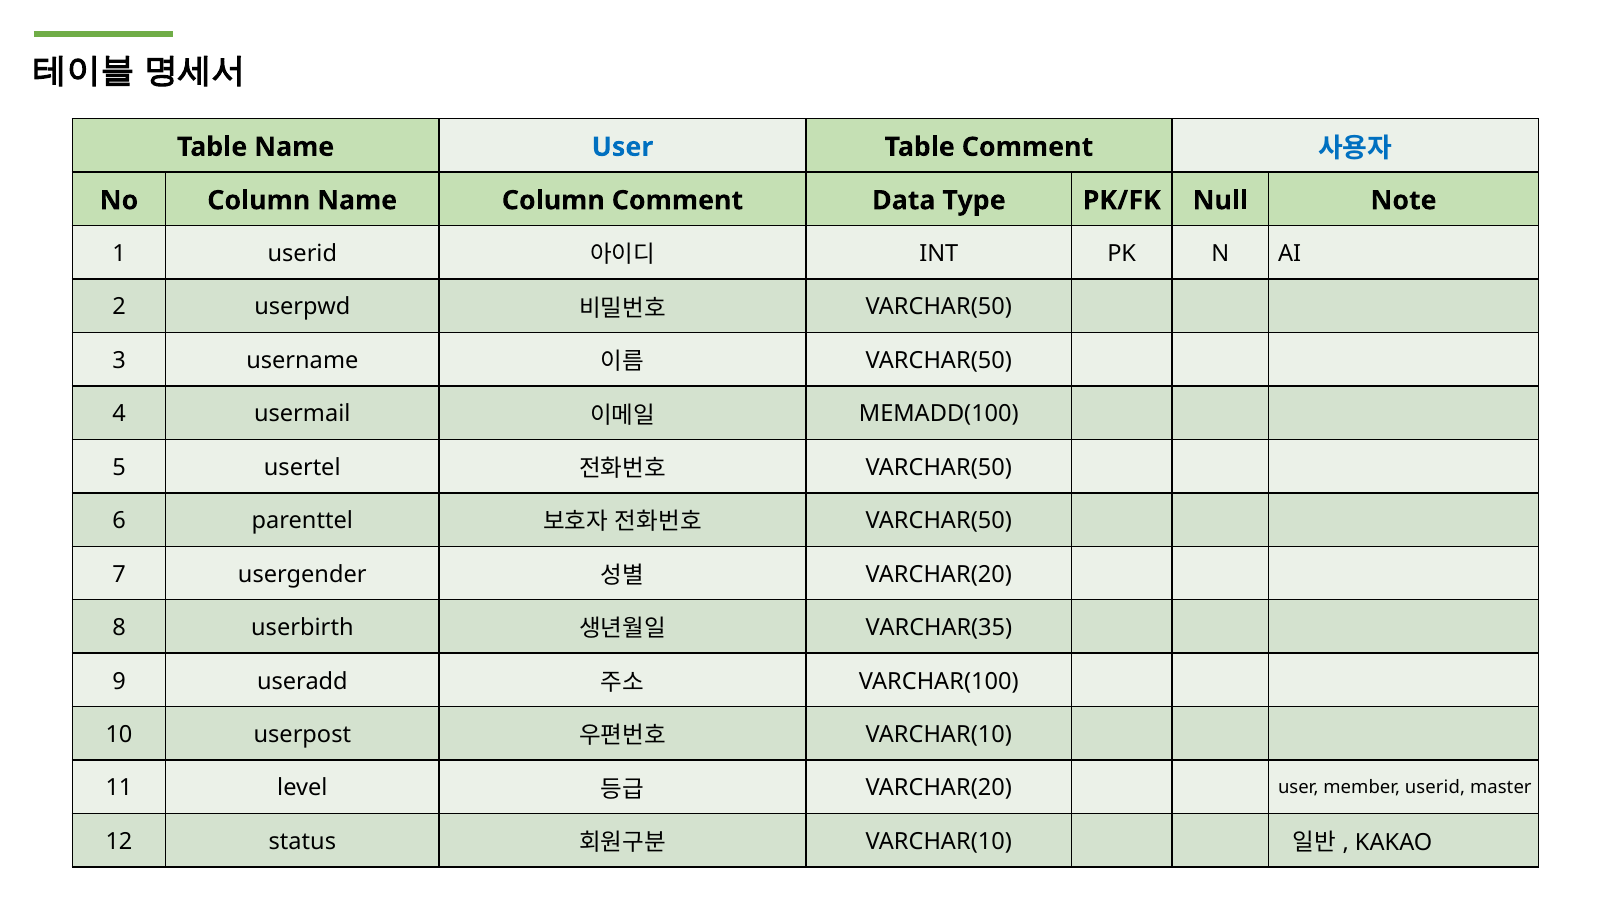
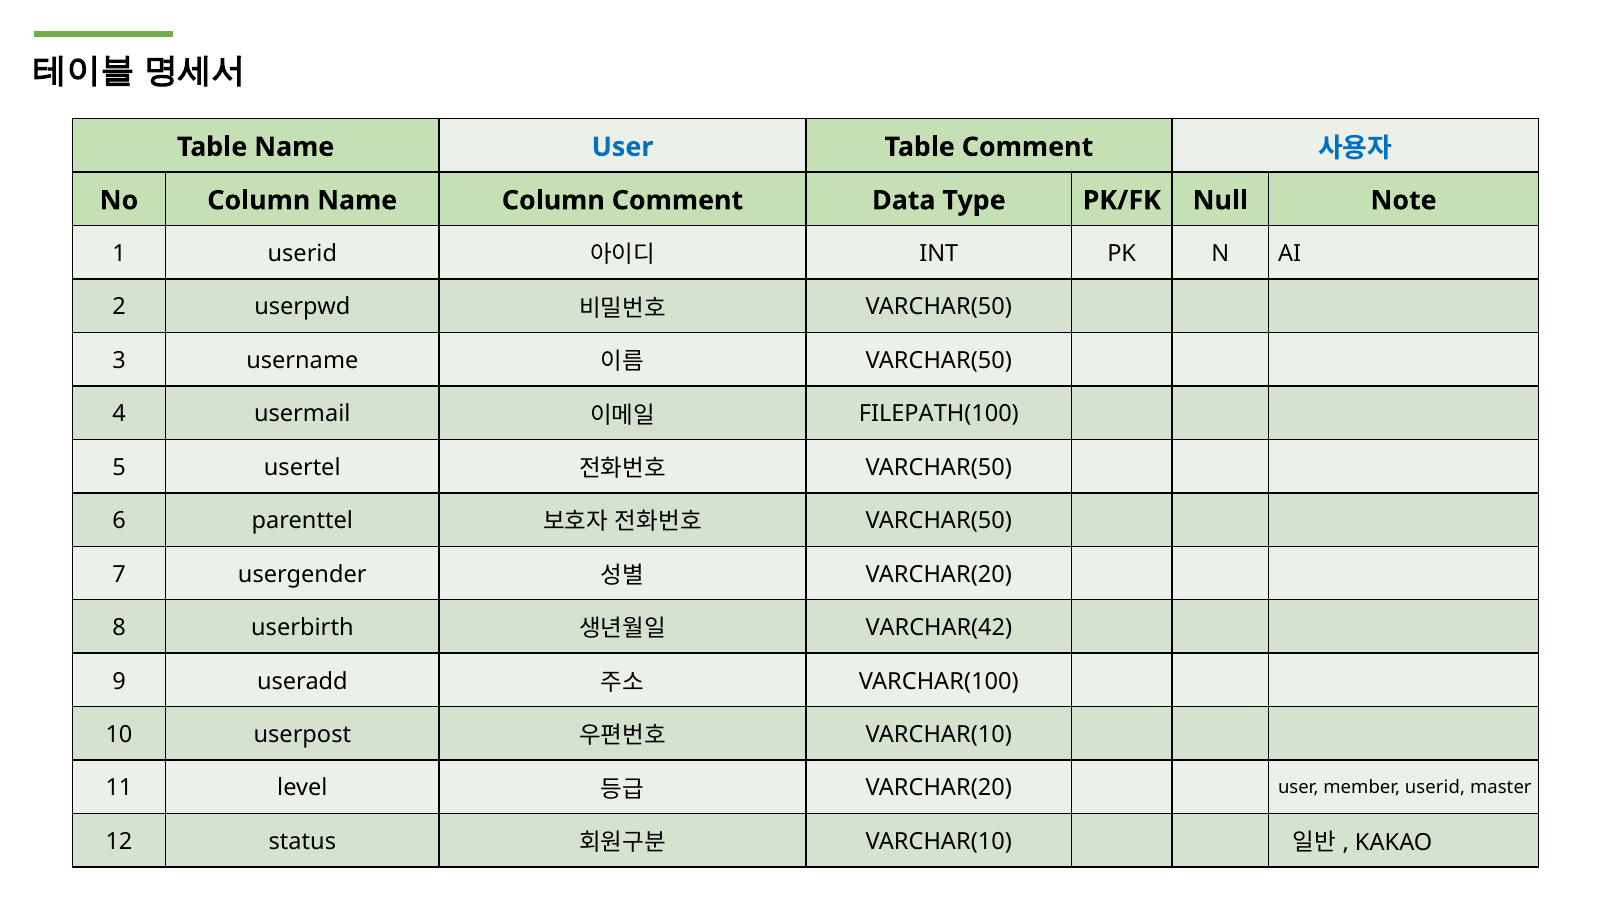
MEMADD(100: MEMADD(100 -> FILEPATH(100 (939, 414)
VARCHAR(35: VARCHAR(35 -> VARCHAR(42 (939, 628)
